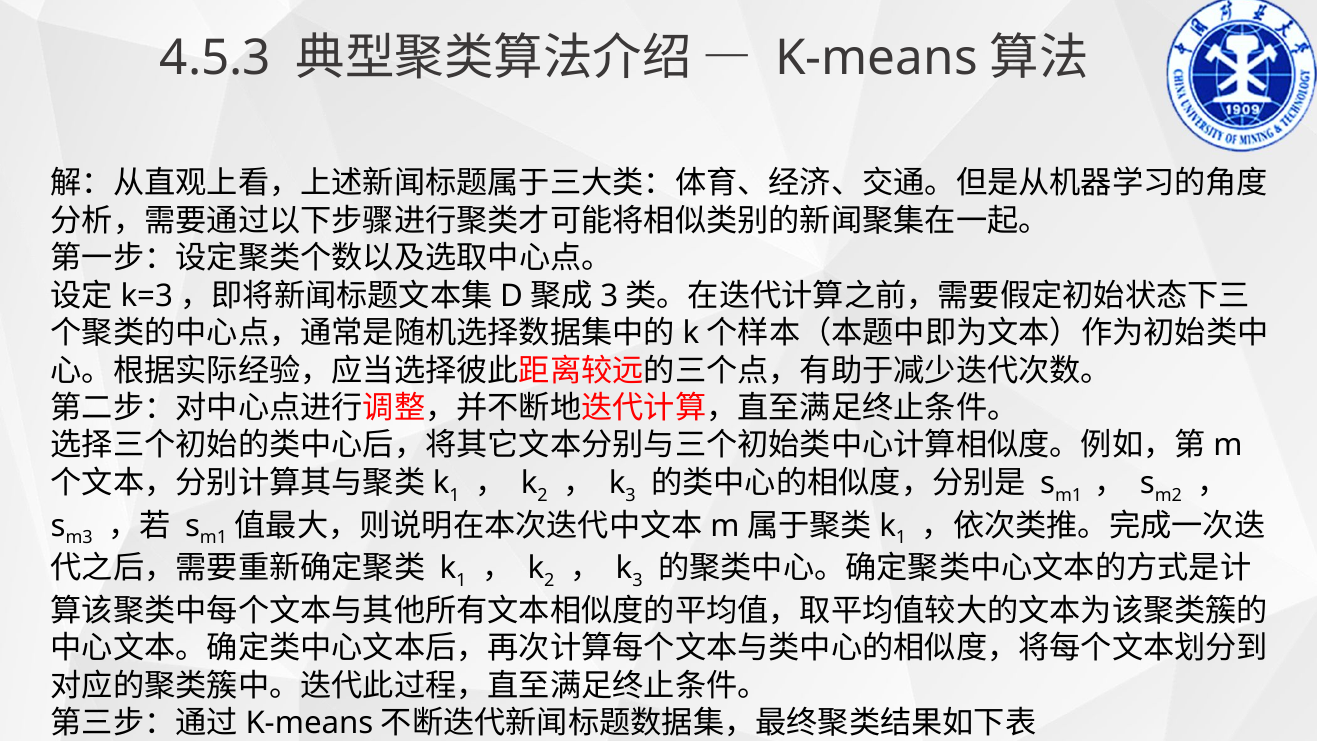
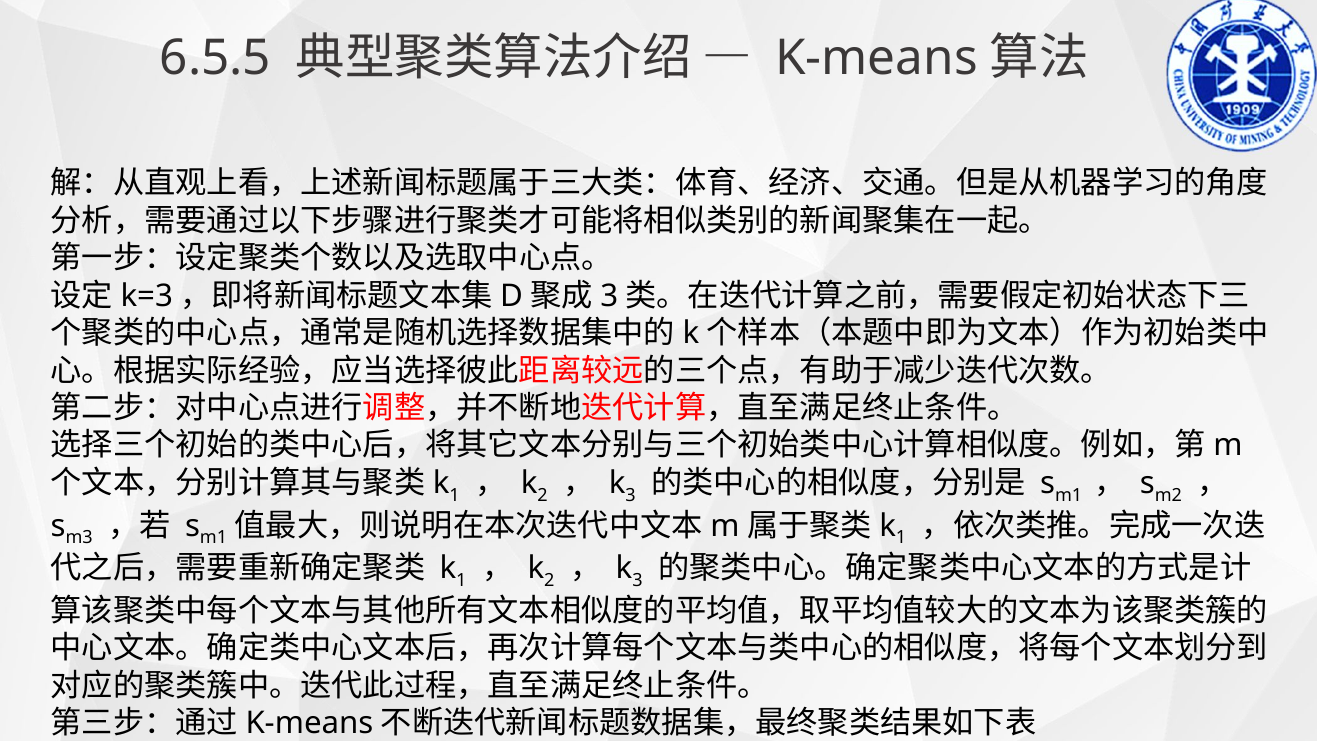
4.5.3: 4.5.3 -> 6.5.5 (215, 58)
